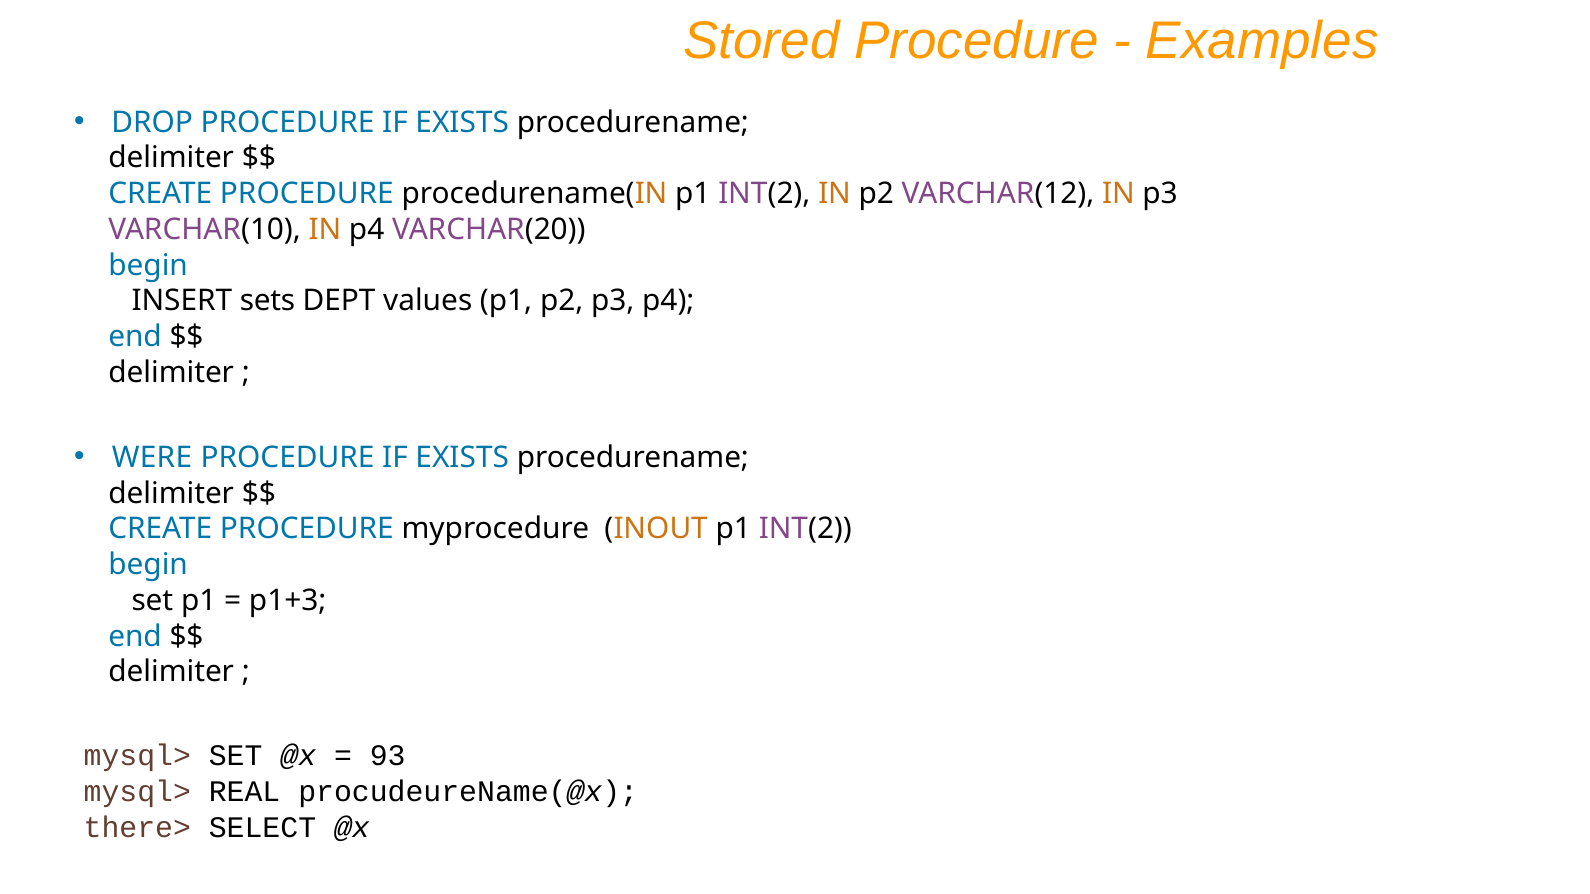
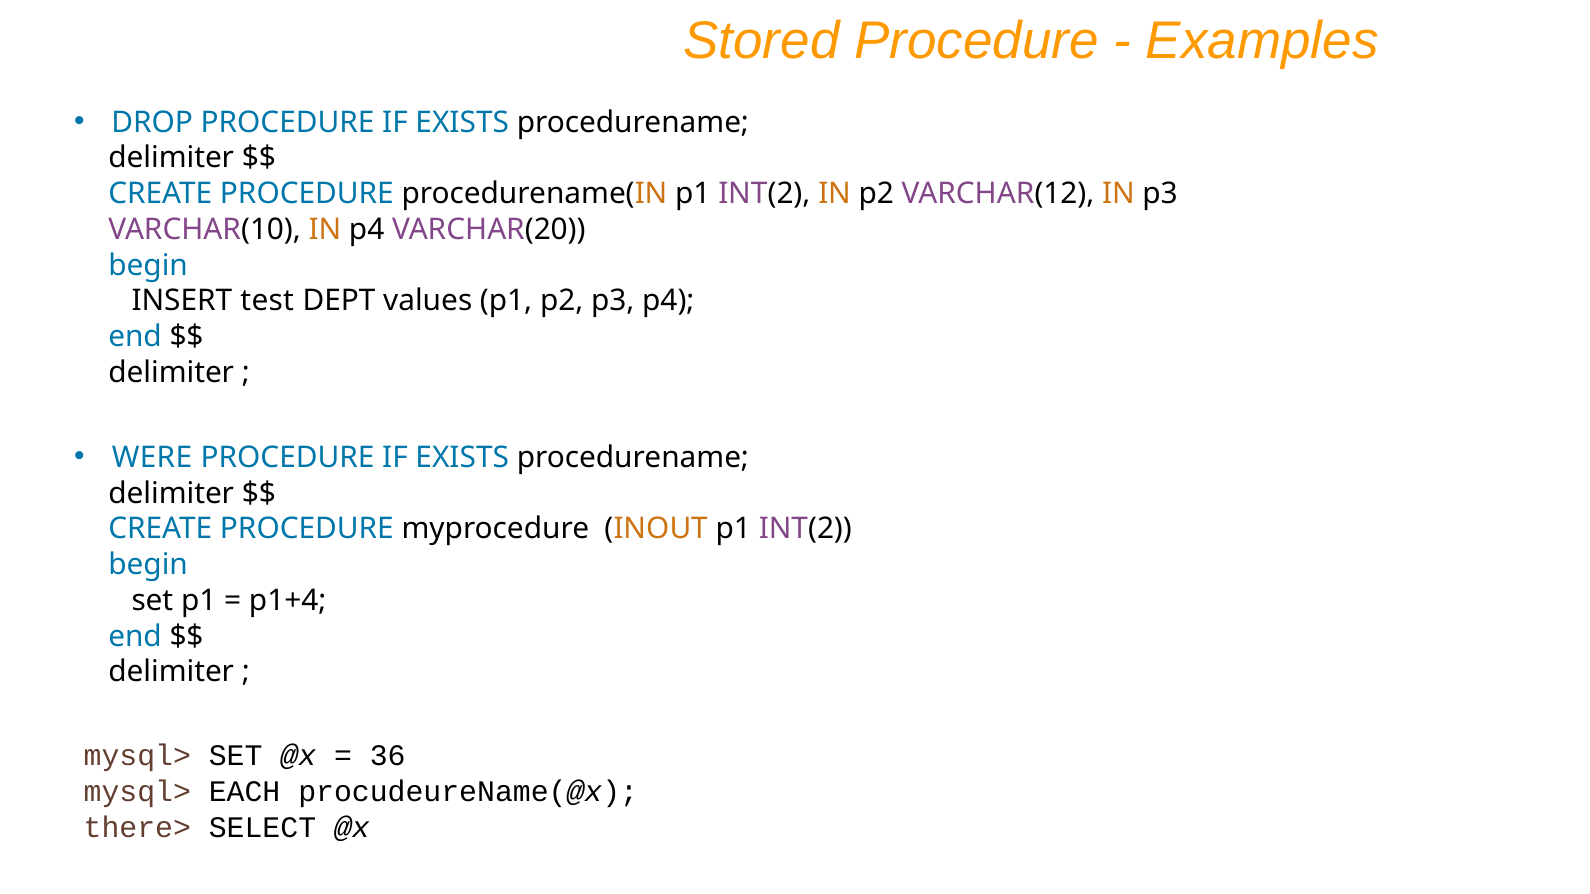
sets: sets -> test (267, 301)
p1+3: p1+3 -> p1+4 (288, 601)
93: 93 -> 36 (388, 756)
REAL: REAL -> EACH (245, 792)
